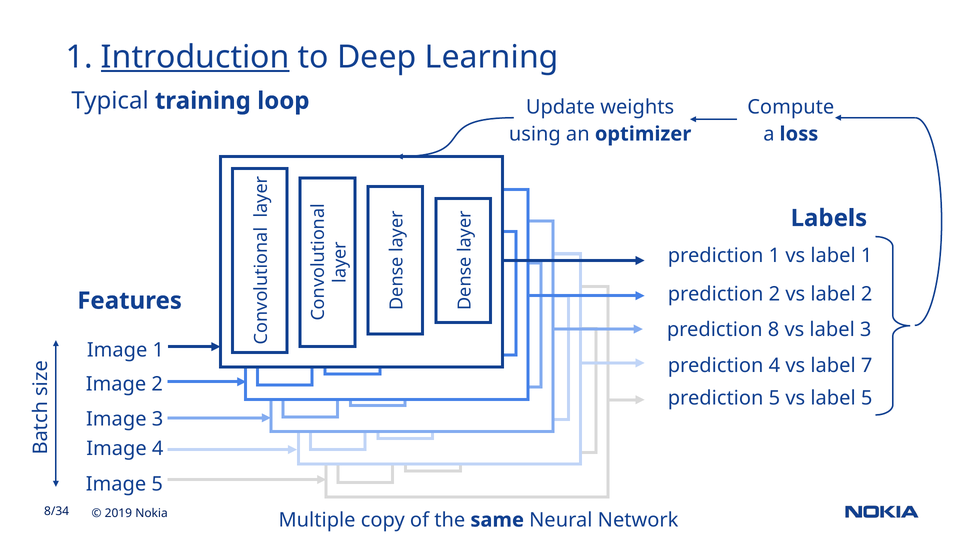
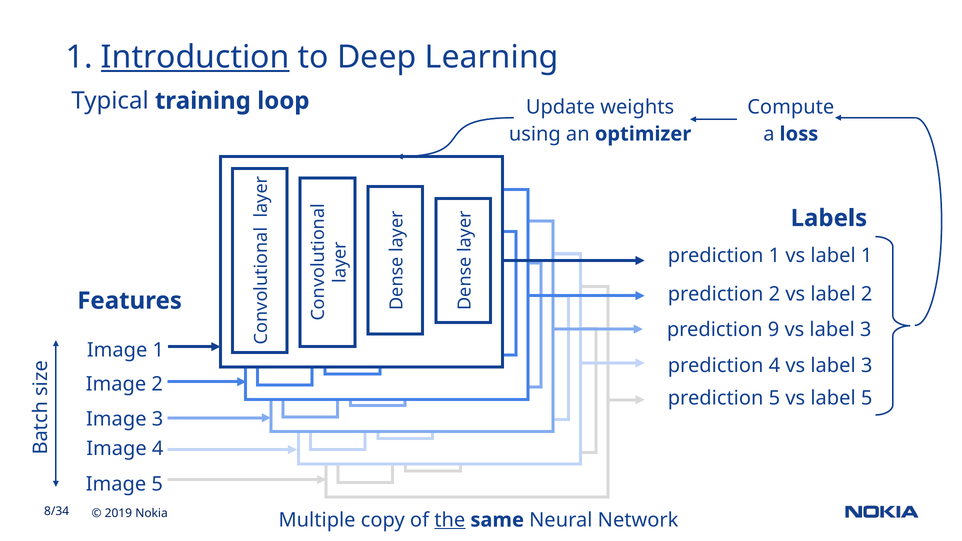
8: 8 -> 9 (774, 330)
4 vs label 7: 7 -> 3 (867, 366)
the underline: none -> present (450, 520)
